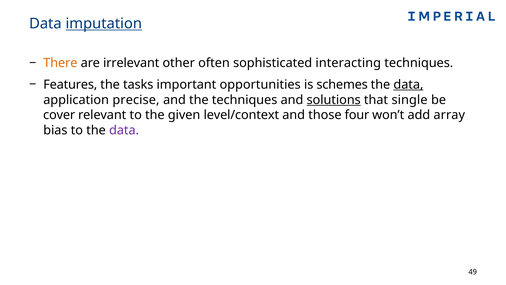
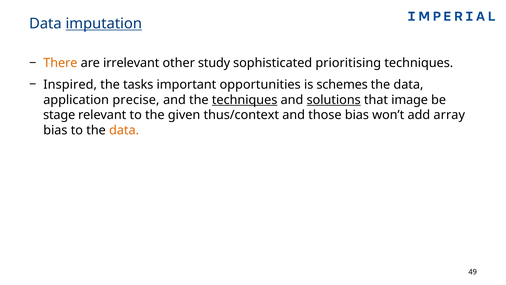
often: often -> study (214, 63)
interacting: interacting -> prioritising (348, 63)
Features: Features -> Inspired (70, 85)
data underline: present -> none (408, 85)
techniques underline: none -> present (245, 100)
single: single -> image (410, 100)
cover: cover -> stage (59, 115)
level/context: level/context -> thus/context (241, 115)
those four: four -> bias (357, 115)
data colour: purple -> orange (124, 130)
